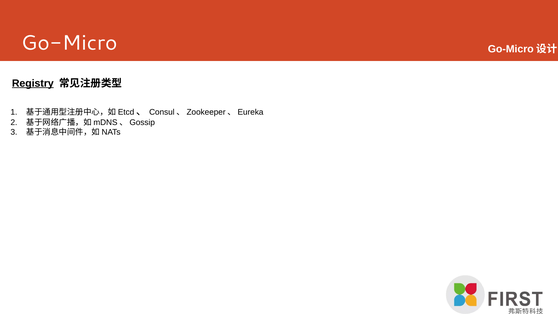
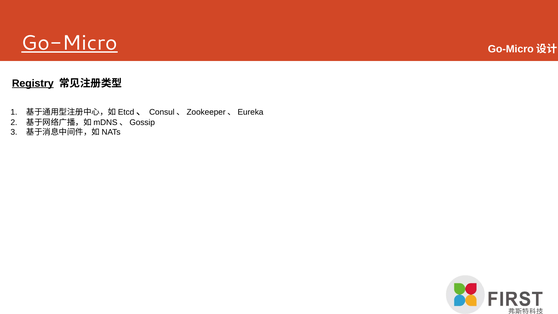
Go-Micro underline: none -> present (69, 43)
